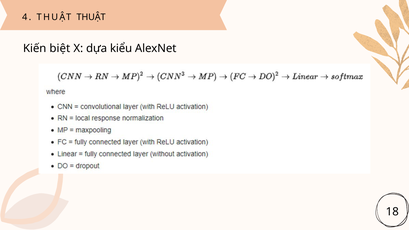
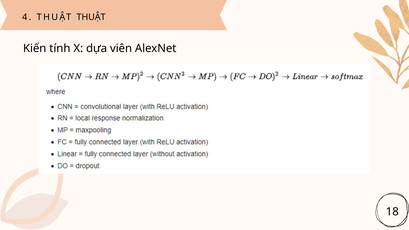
biệt: biệt -> tính (60, 48)
kiểu: kiểu -> viên (121, 48)
